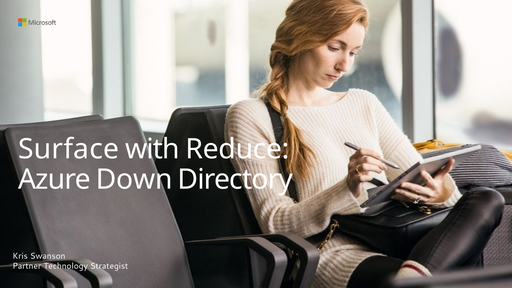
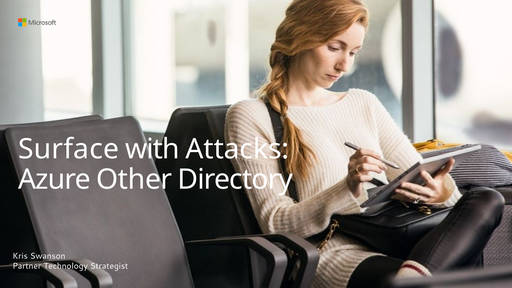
Reduce: Reduce -> Attacks (237, 149)
Down: Down -> Other (134, 180)
